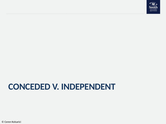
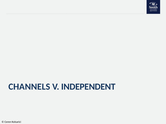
CONCEDED: CONCEDED -> CHANNELS (29, 87)
